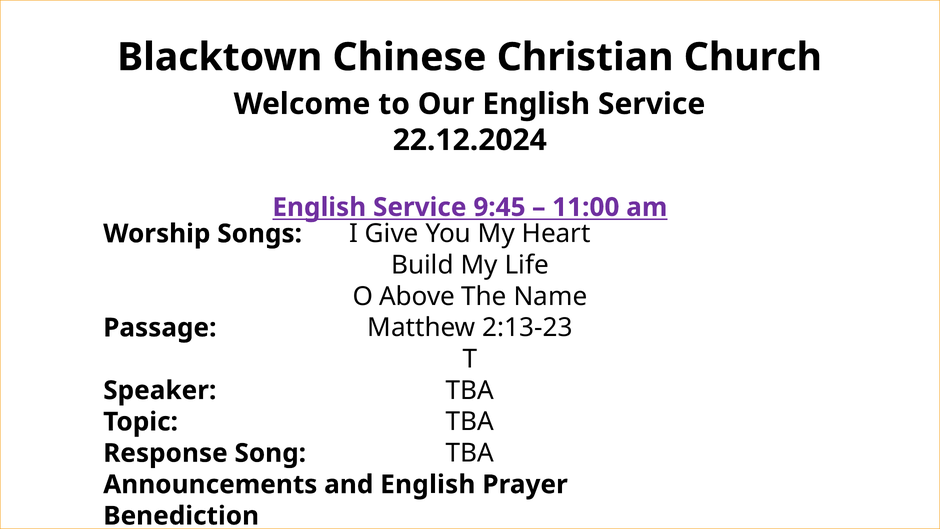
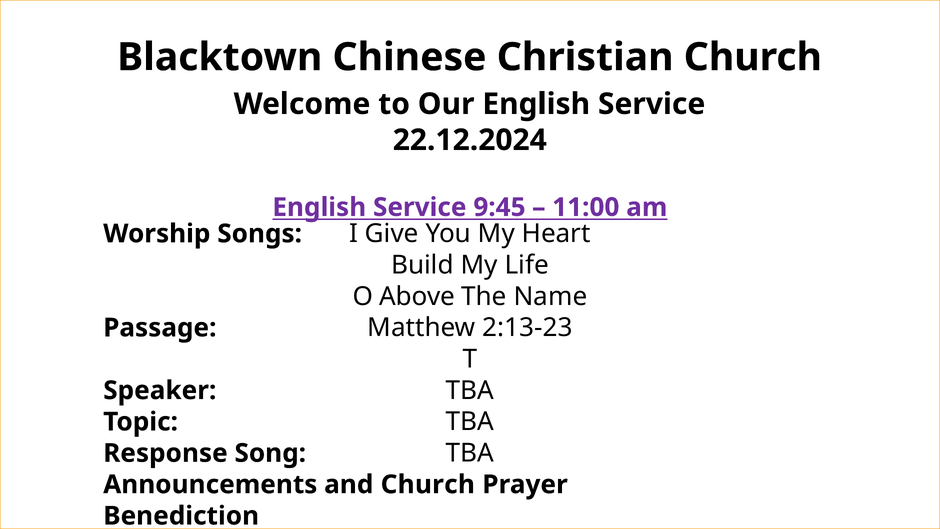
and English: English -> Church (428, 484)
